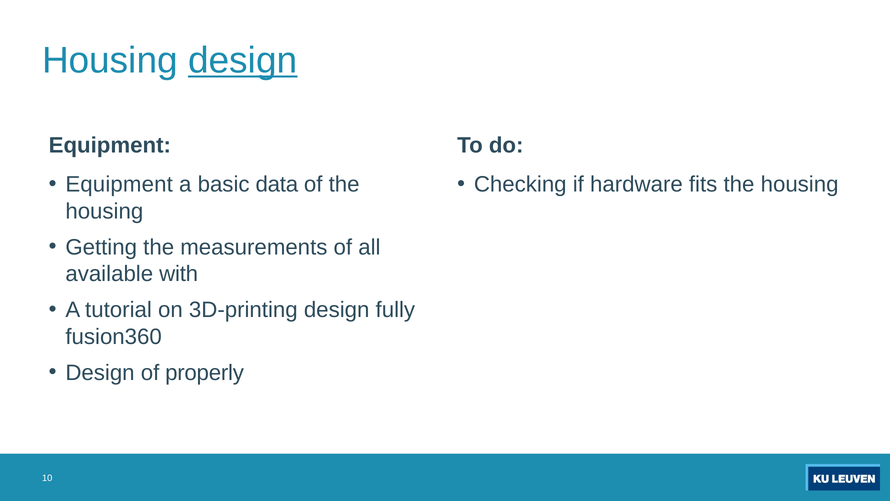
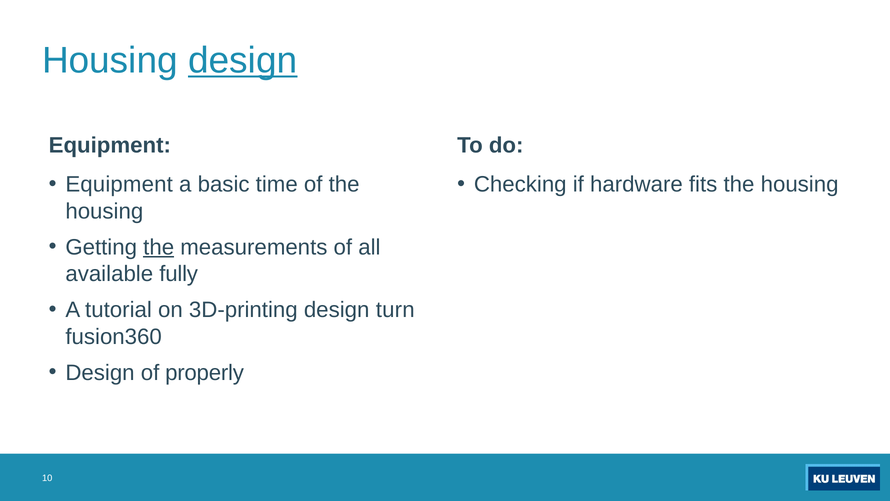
data: data -> time (277, 184)
the underline: none -> present (159, 247)
with: with -> fully (179, 274)
fully: fully -> turn (395, 310)
